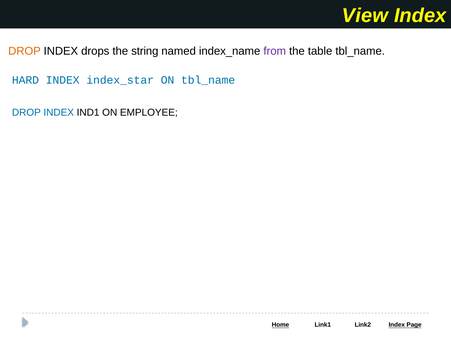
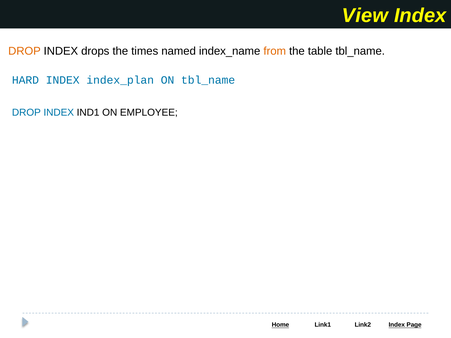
string: string -> times (145, 51)
from colour: purple -> orange (275, 51)
index_star: index_star -> index_plan (120, 80)
